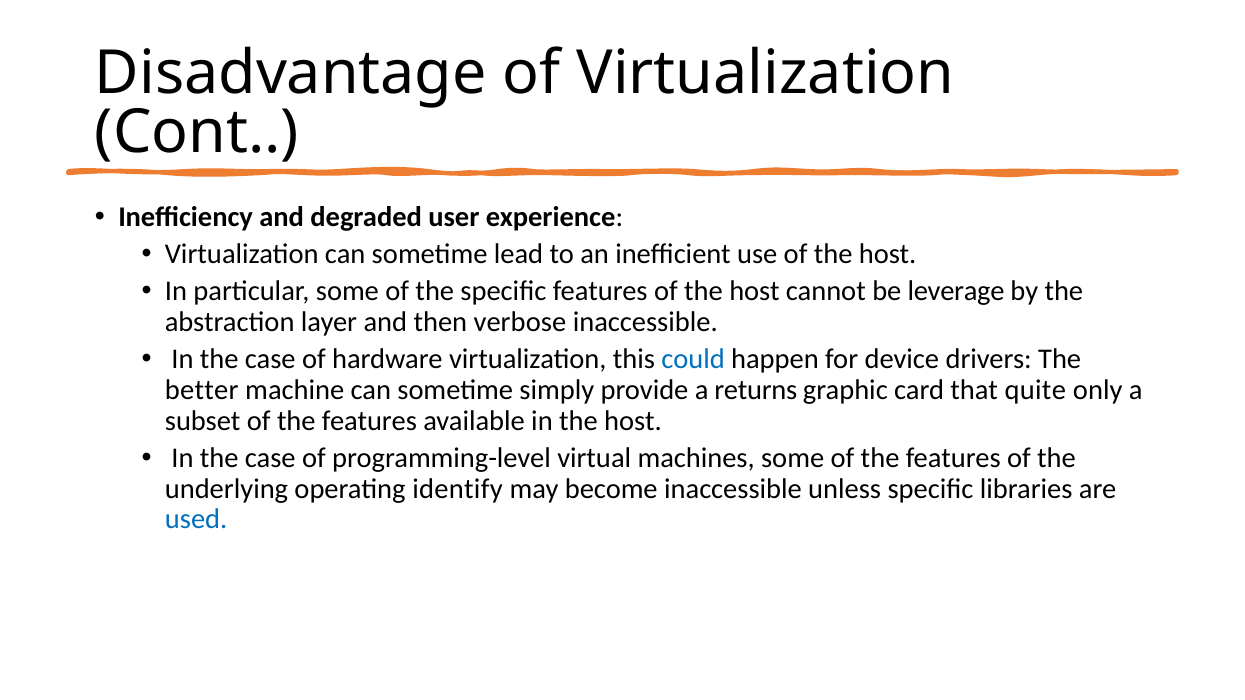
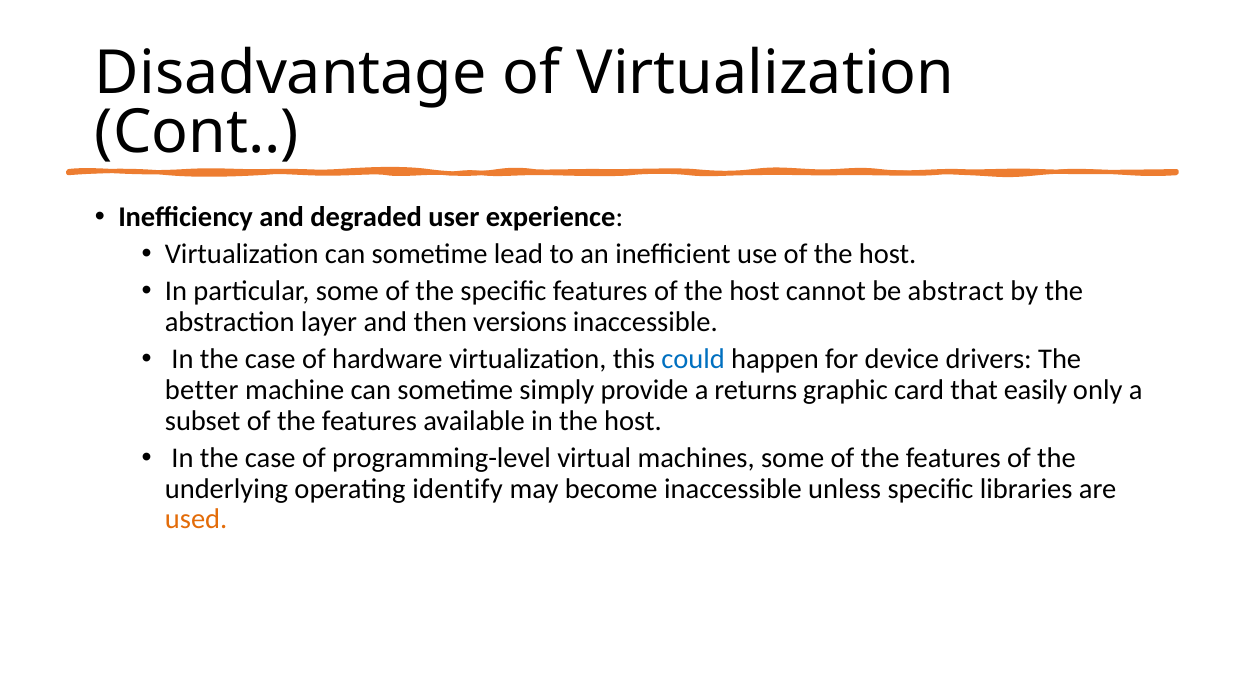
leverage: leverage -> abstract (956, 291)
verbose: verbose -> versions (520, 322)
quite: quite -> easily (1036, 390)
used colour: blue -> orange (196, 520)
